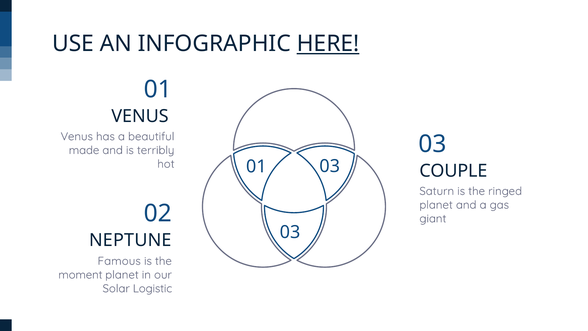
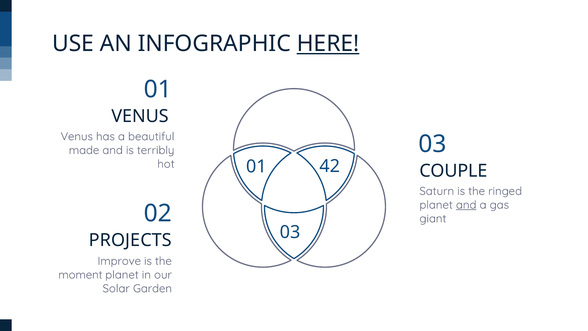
03: 03 -> 42 (330, 166)
and underline: none -> present (466, 205)
NEPTUNE: NEPTUNE -> PROJECTS (130, 240)
Famous: Famous -> Improve (119, 261)
Logistic: Logistic -> Garden (152, 288)
